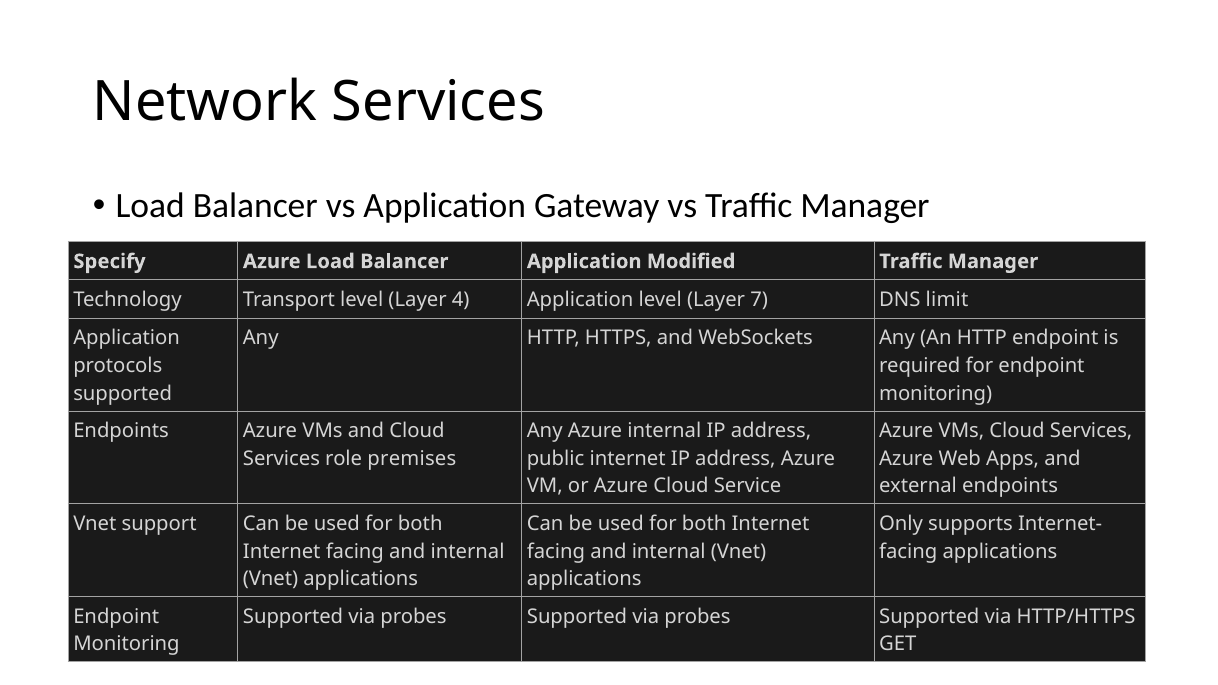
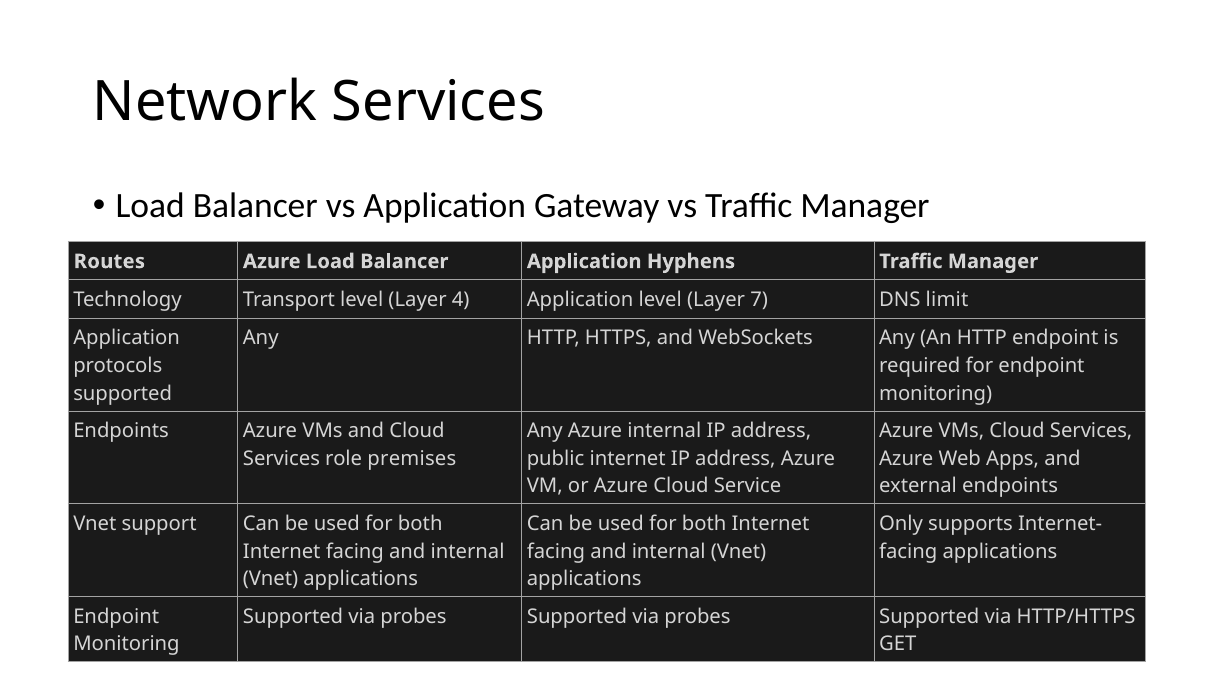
Specify: Specify -> Routes (109, 261)
Modified: Modified -> Hyphens (691, 261)
